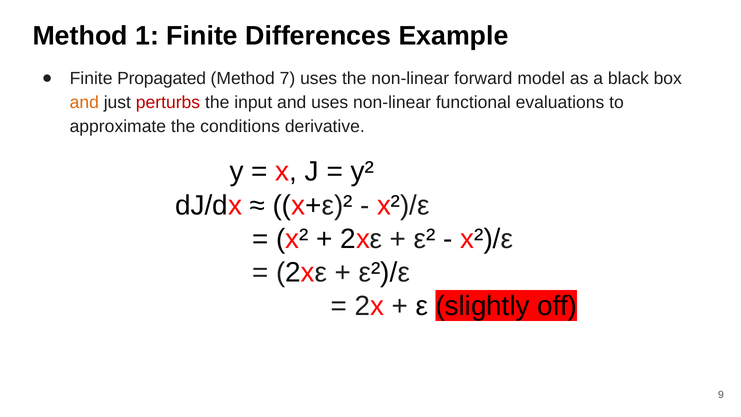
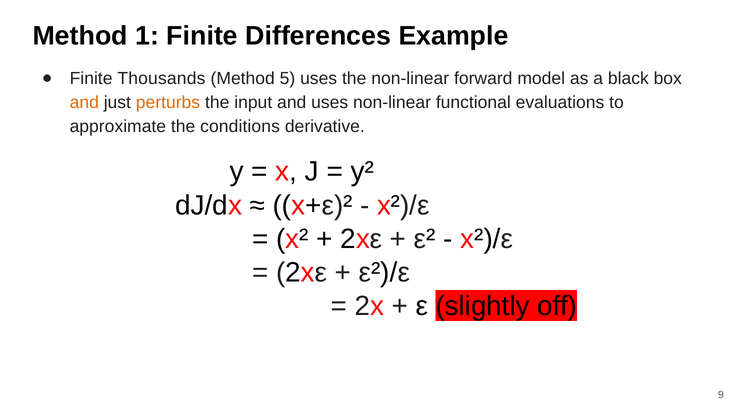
Propagated: Propagated -> Thousands (161, 78)
7: 7 -> 5 (288, 78)
perturbs colour: red -> orange (168, 103)
